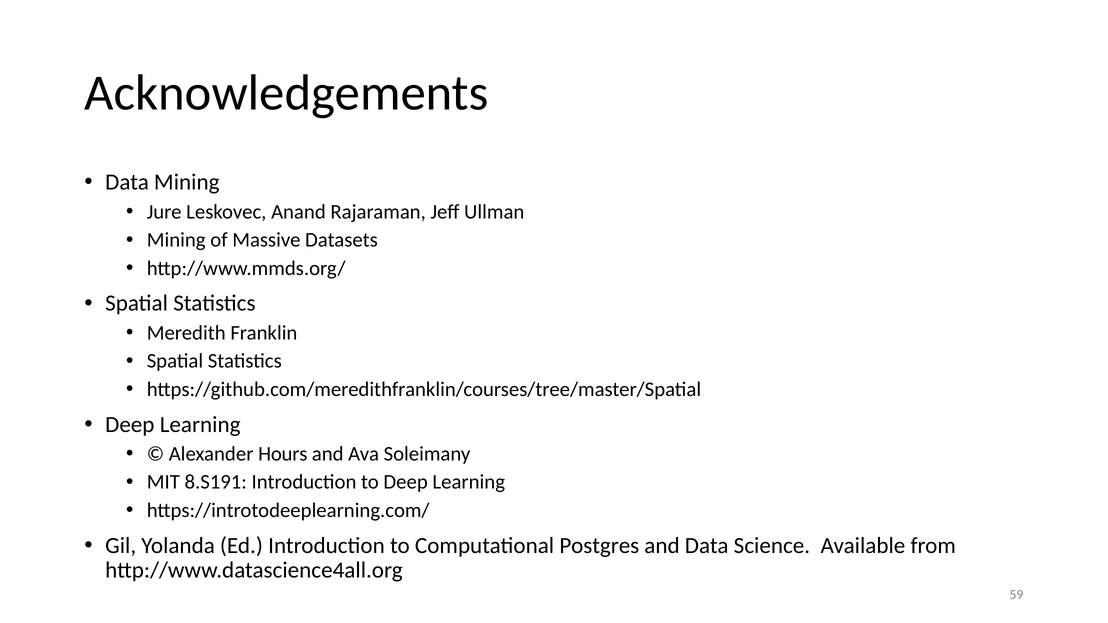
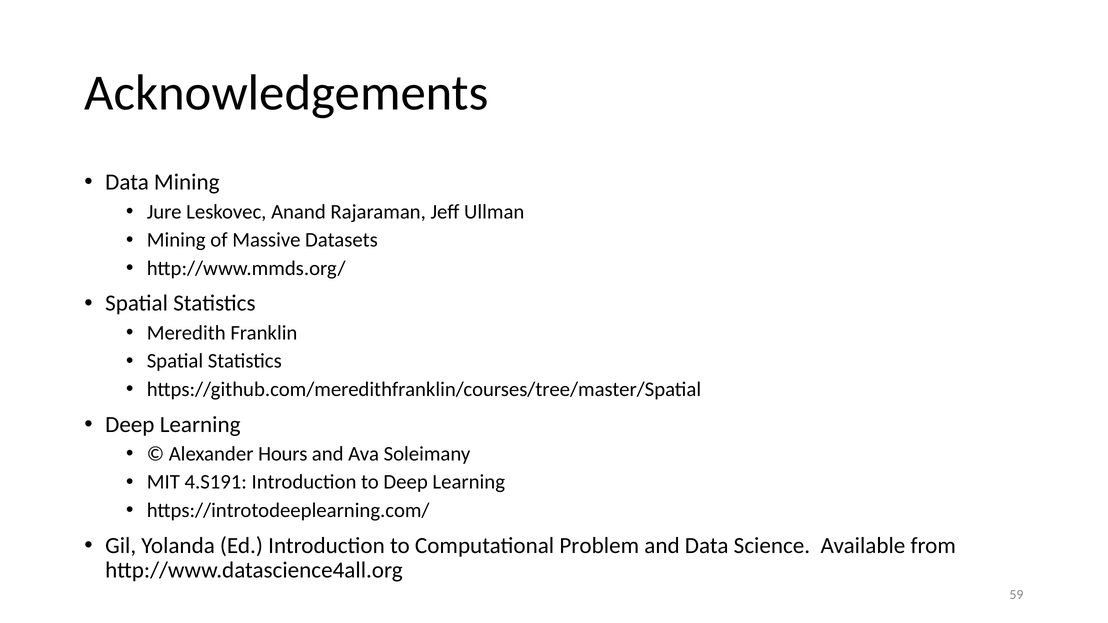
8.S191: 8.S191 -> 4.S191 (216, 482)
Postgres: Postgres -> Problem (599, 546)
